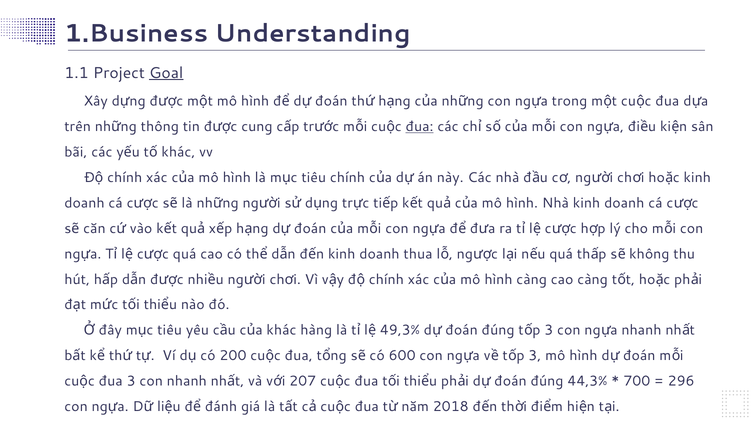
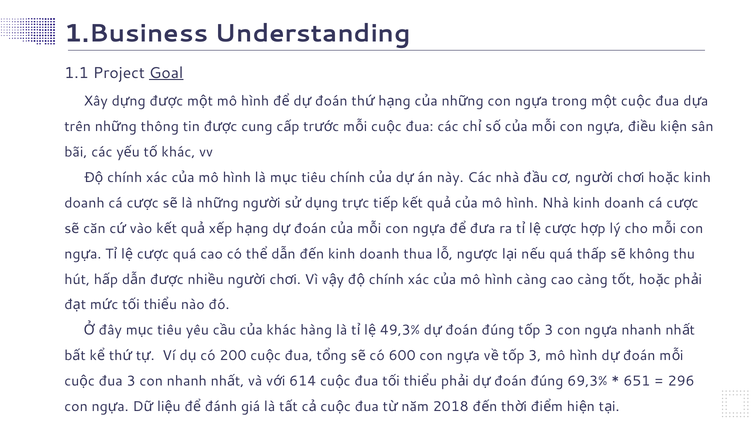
đua underline: present -> none (420, 127)
207: 207 -> 614 (303, 382)
44,3%: 44,3% -> 69,3% (587, 382)
700: 700 -> 651 (637, 382)
